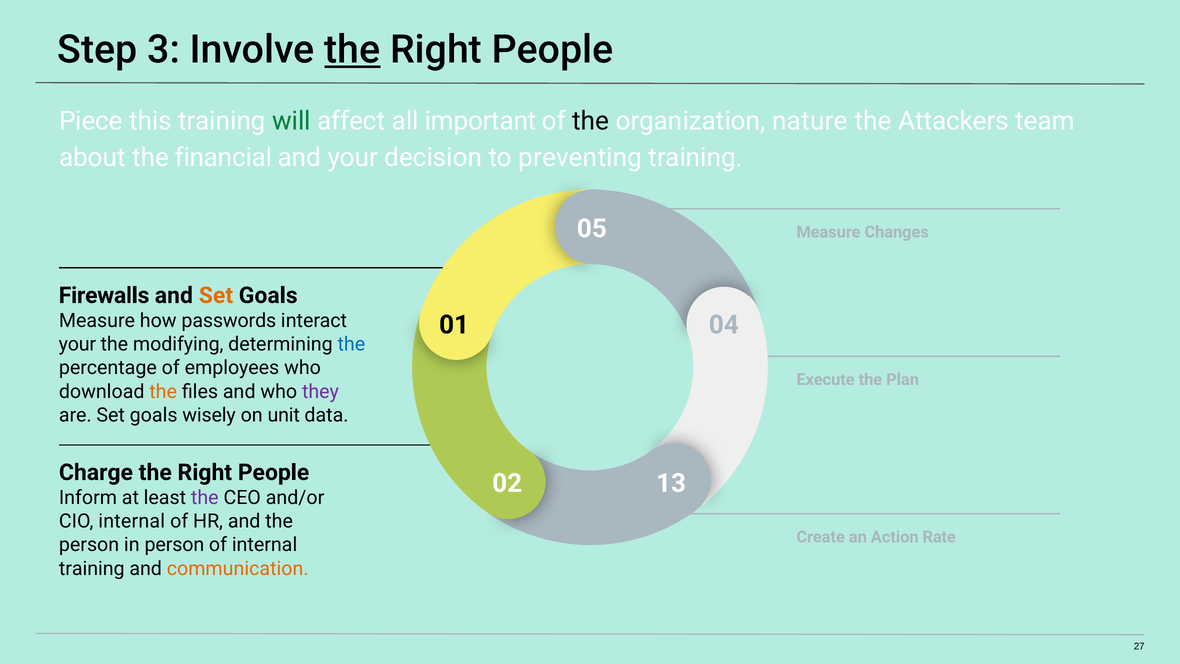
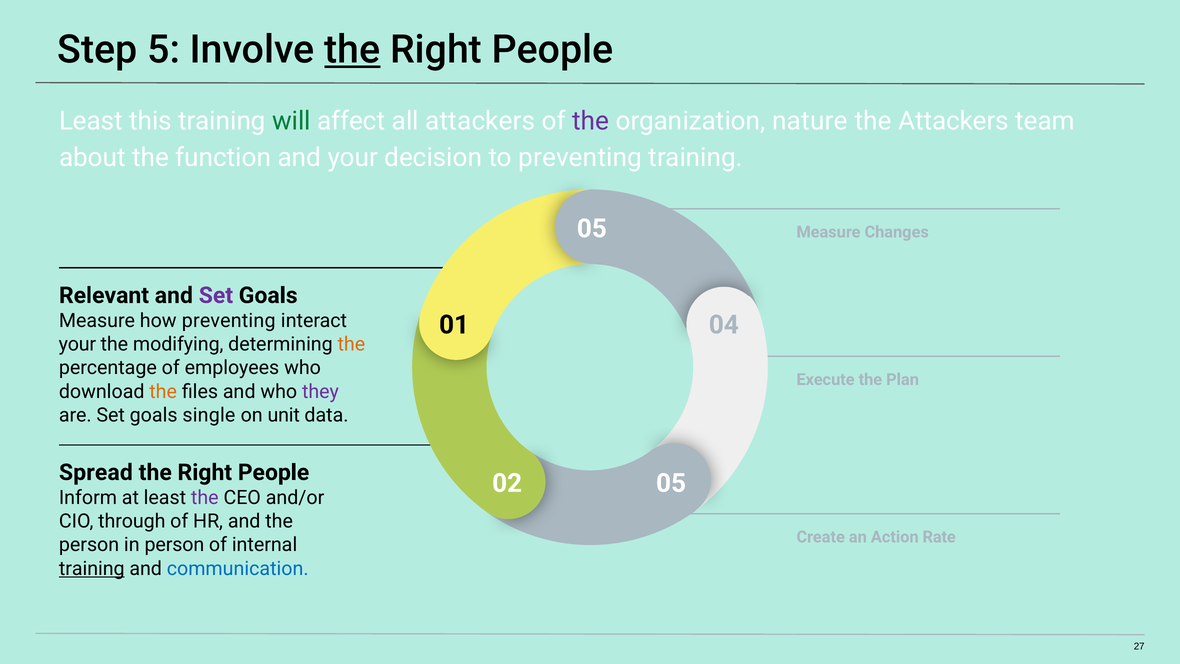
3: 3 -> 5 (164, 50)
Piece: Piece -> Least (91, 121)
all important: important -> attackers (480, 121)
the colour: black -> purple (591, 121)
financial: financial -> function (223, 157)
Firewalls: Firewalls -> Relevant (104, 295)
Set colour: orange -> purple (216, 295)
how passwords: passwords -> preventing (229, 321)
the colour: blue -> orange (351, 344)
wisely: wisely -> single (209, 415)
Charge: Charge -> Spread (96, 472)
02 13: 13 -> 05 (671, 483)
CIO internal: internal -> through (132, 521)
training underline: none -> present (92, 568)
communication colour: orange -> blue (238, 568)
